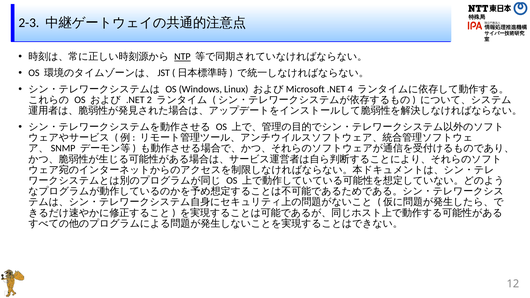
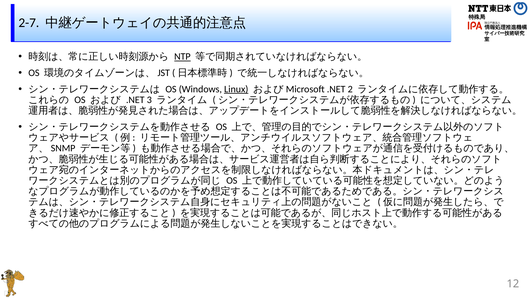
2-3: 2-3 -> 2-7 (29, 23)
Linux underline: none -> present (236, 89)
4: 4 -> 2 (350, 89)
2: 2 -> 3 (149, 100)
